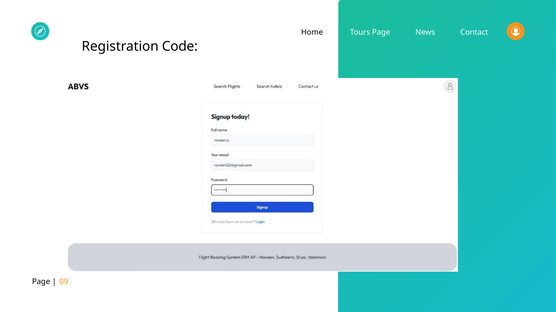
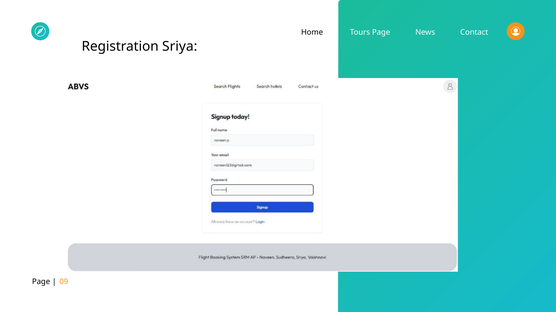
Code: Code -> Sriya (180, 46)
